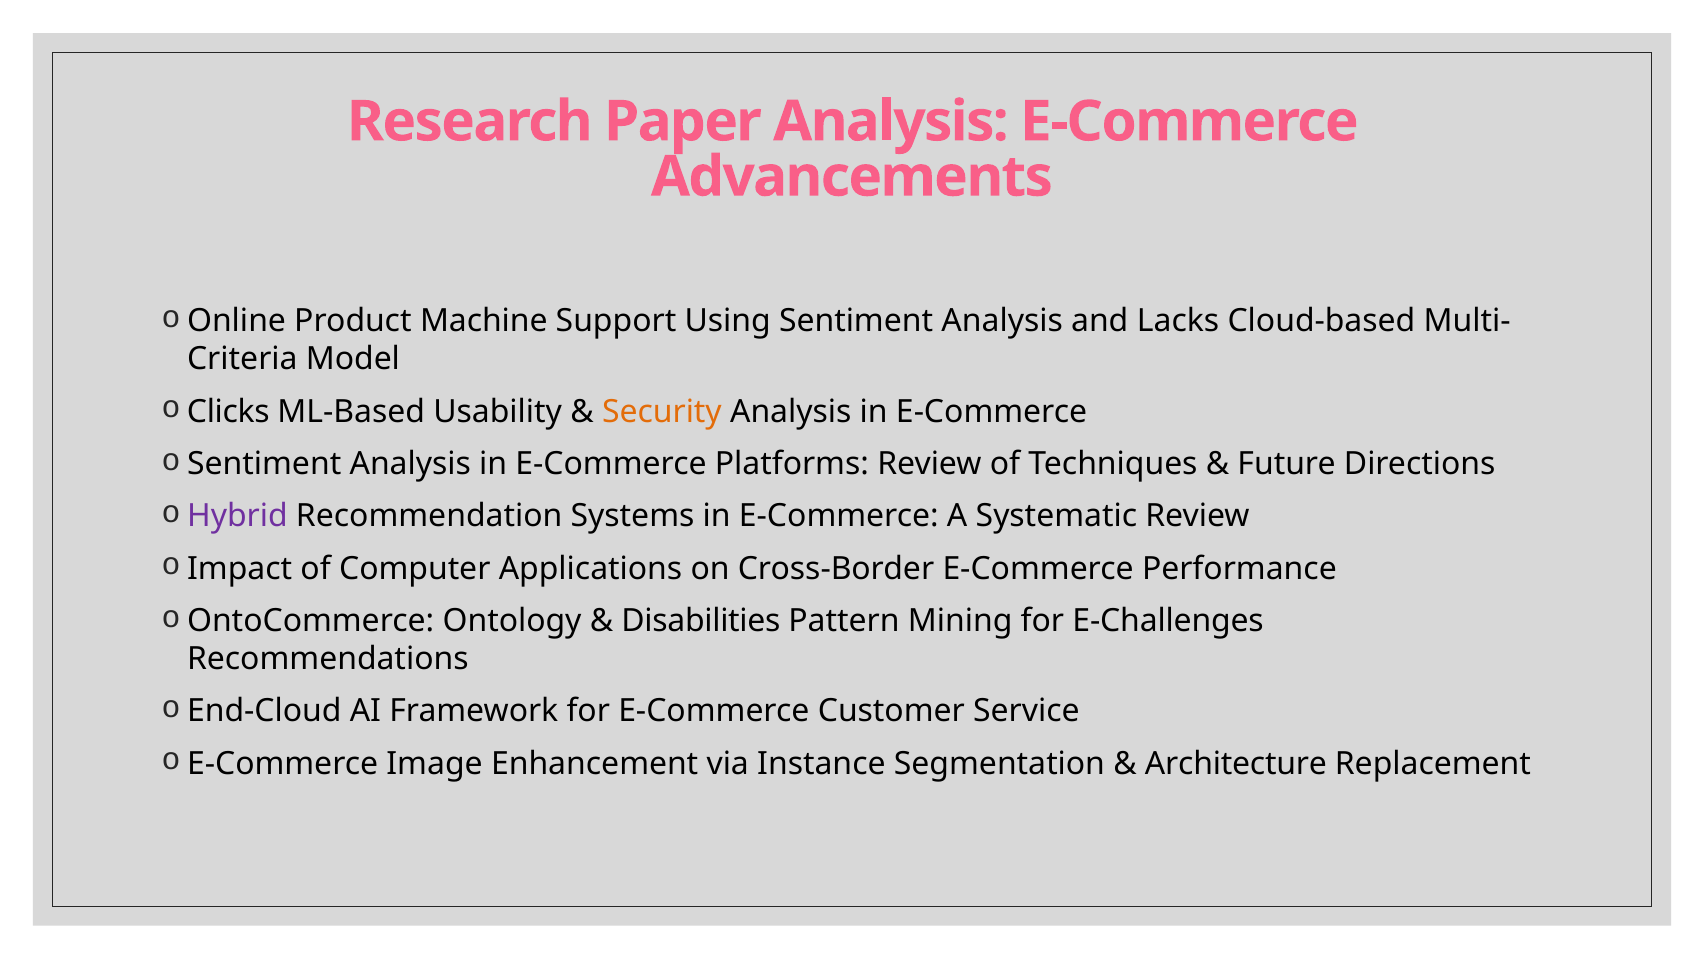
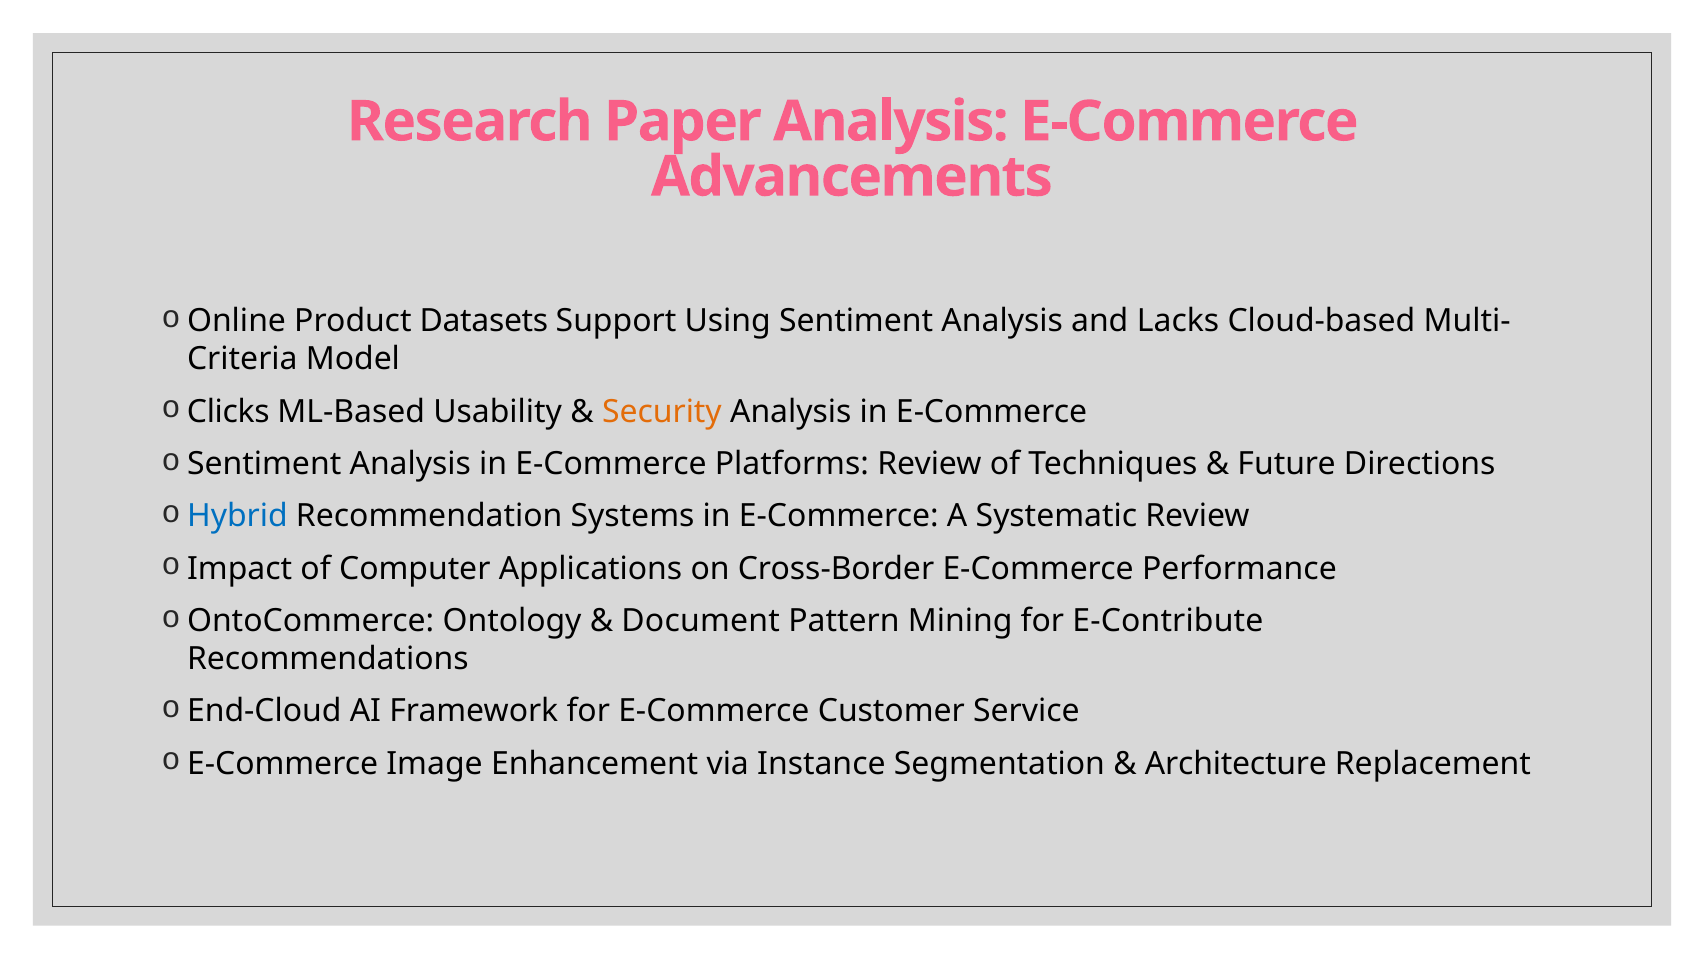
Machine: Machine -> Datasets (484, 321)
Hybrid colour: purple -> blue (237, 516)
Disabilities: Disabilities -> Document (701, 621)
E-Challenges: E-Challenges -> E-Contribute (1168, 621)
